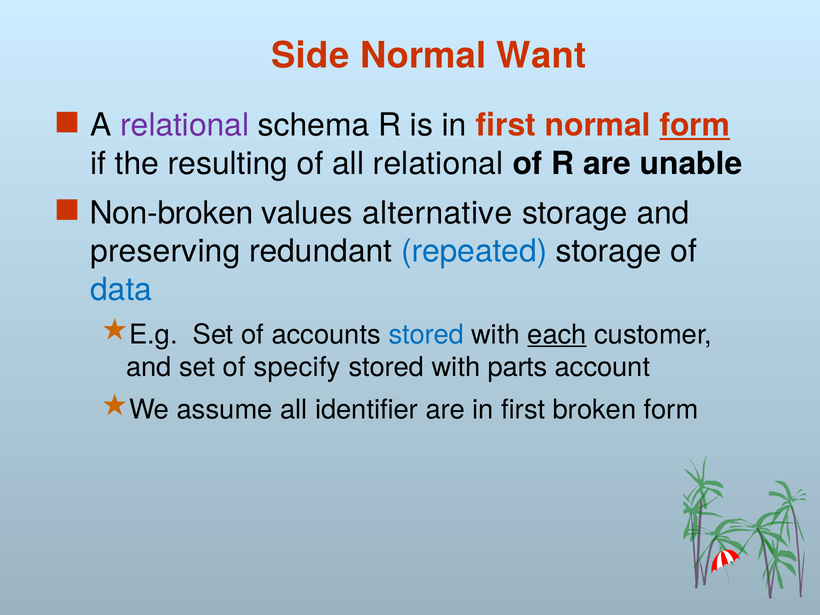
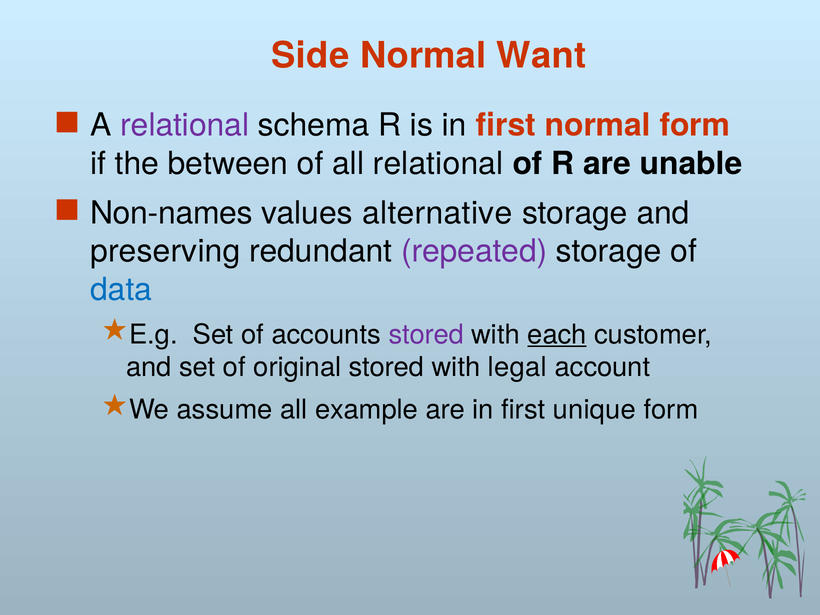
form underline: present -> none (695, 125)
resulting: resulting -> between (228, 164)
Non-broken: Non-broken -> Non-names (172, 213)
repeated colour: blue -> purple (474, 251)
stored colour: blue -> purple (426, 335)
specify: specify -> original (297, 367)
parts: parts -> legal (517, 367)
identifier: identifier -> example (367, 410)
broken: broken -> unique (594, 410)
